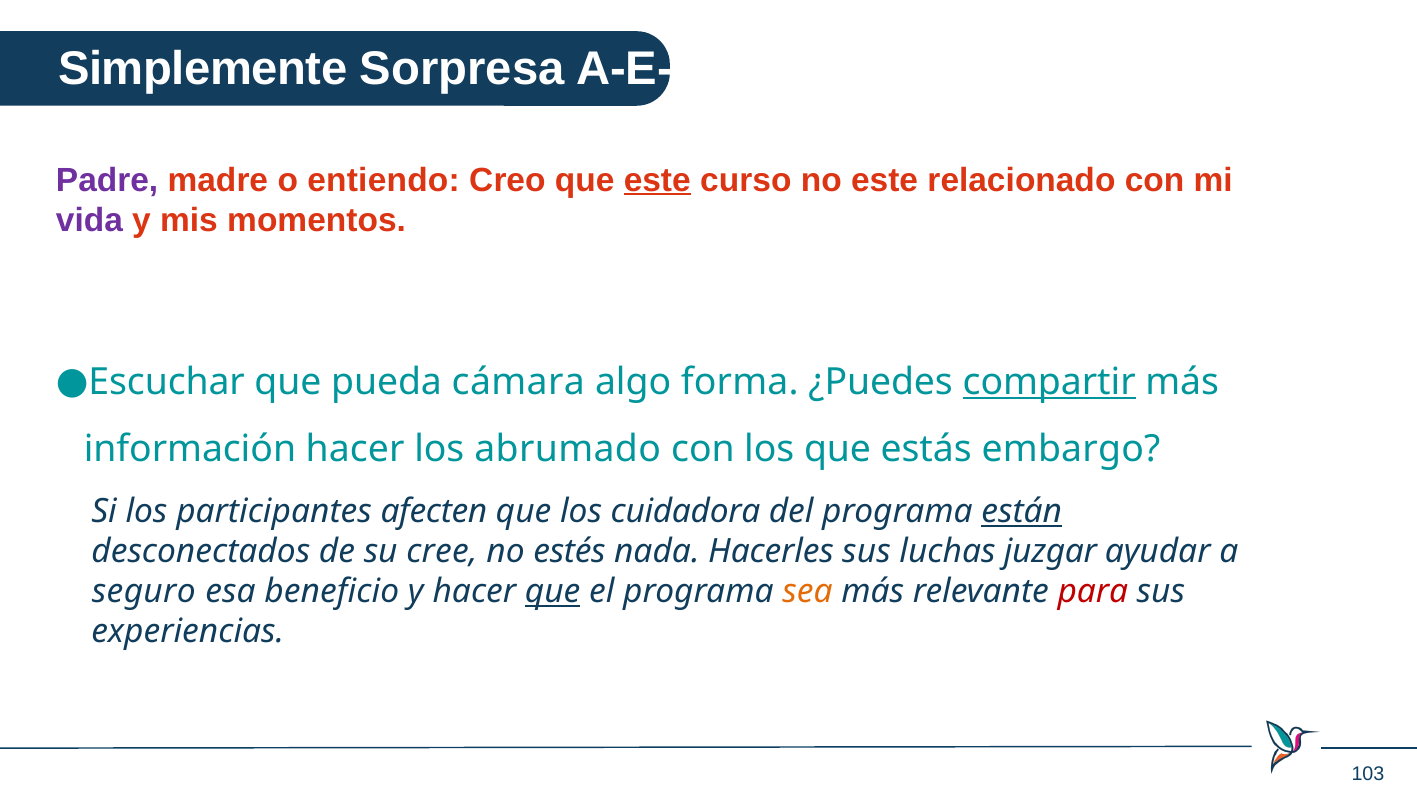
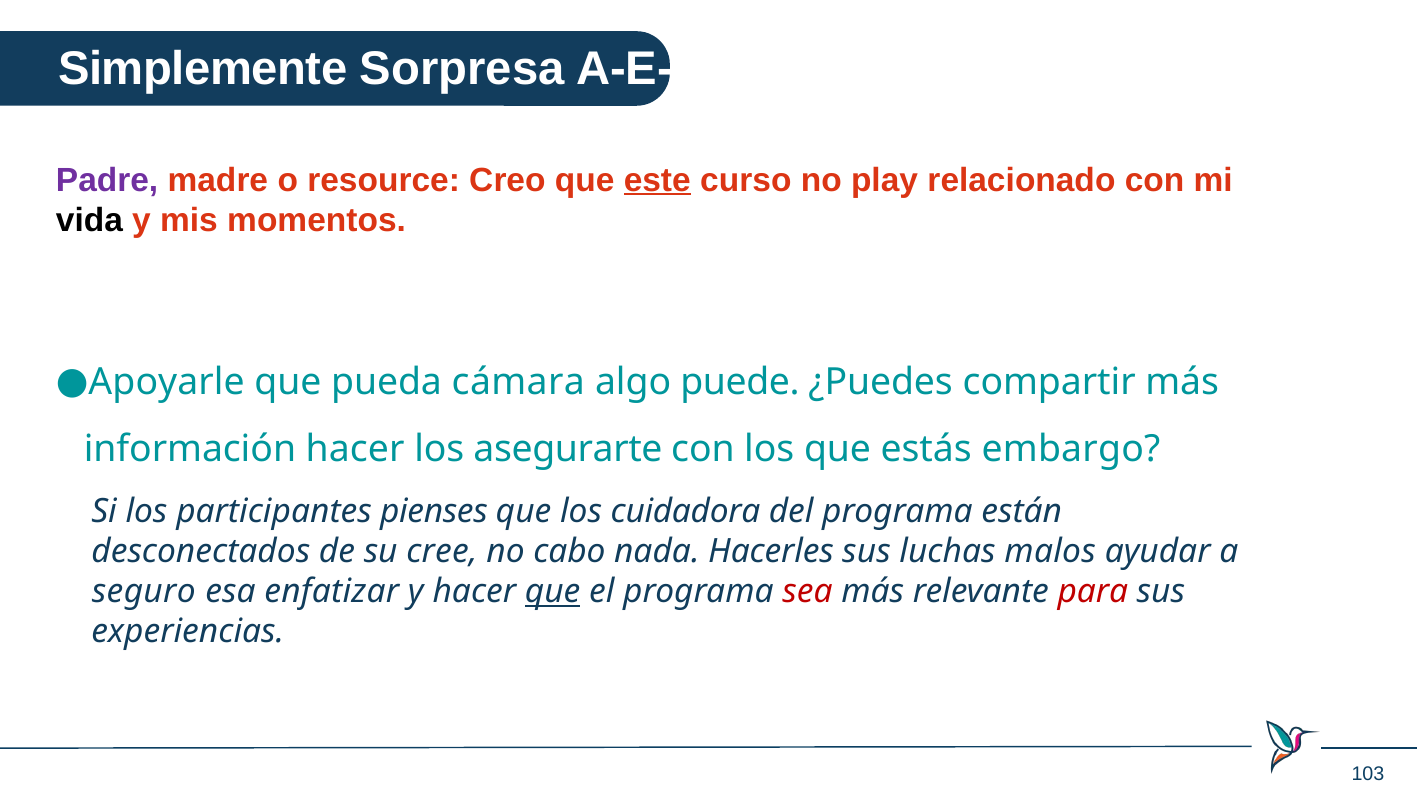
entiendo: entiendo -> resource (384, 180)
no este: este -> play (885, 180)
vida colour: purple -> black (89, 220)
Escuchar: Escuchar -> Apoyarle (167, 382)
forma: forma -> puede (740, 382)
compartir underline: present -> none (1049, 382)
abrumado: abrumado -> asegurarte (568, 450)
afecten: afecten -> pienses (434, 511)
están underline: present -> none (1022, 511)
estés: estés -> cabo (569, 552)
juzgar: juzgar -> malos (1050, 552)
beneficio: beneficio -> enfatizar (332, 592)
sea colour: orange -> red (807, 592)
